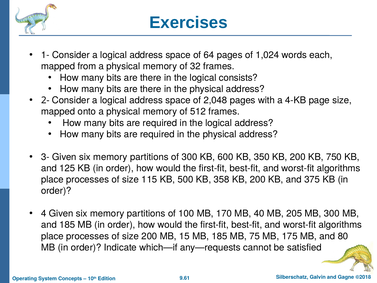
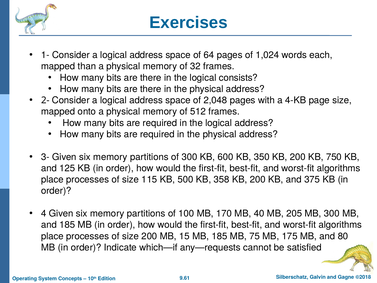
from: from -> than (87, 66)
